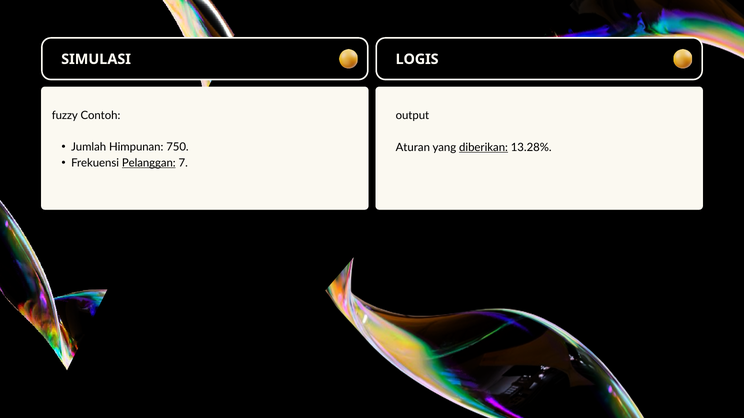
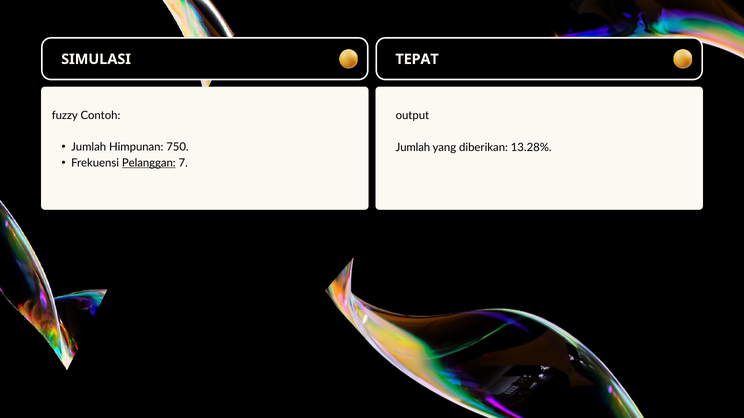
LOGIS: LOGIS -> TEPAT (417, 59)
Aturan: Aturan -> Jumlah (413, 148)
diberikan underline: present -> none (483, 148)
